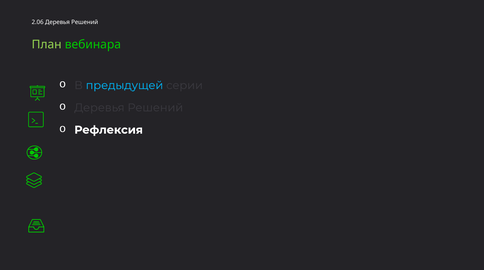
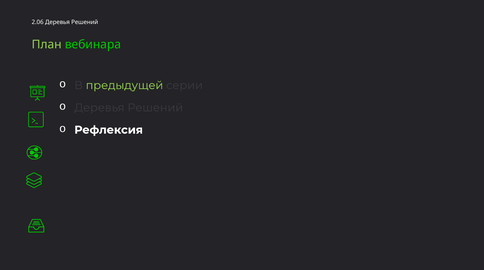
предыдущей colour: light blue -> light green (124, 85)
